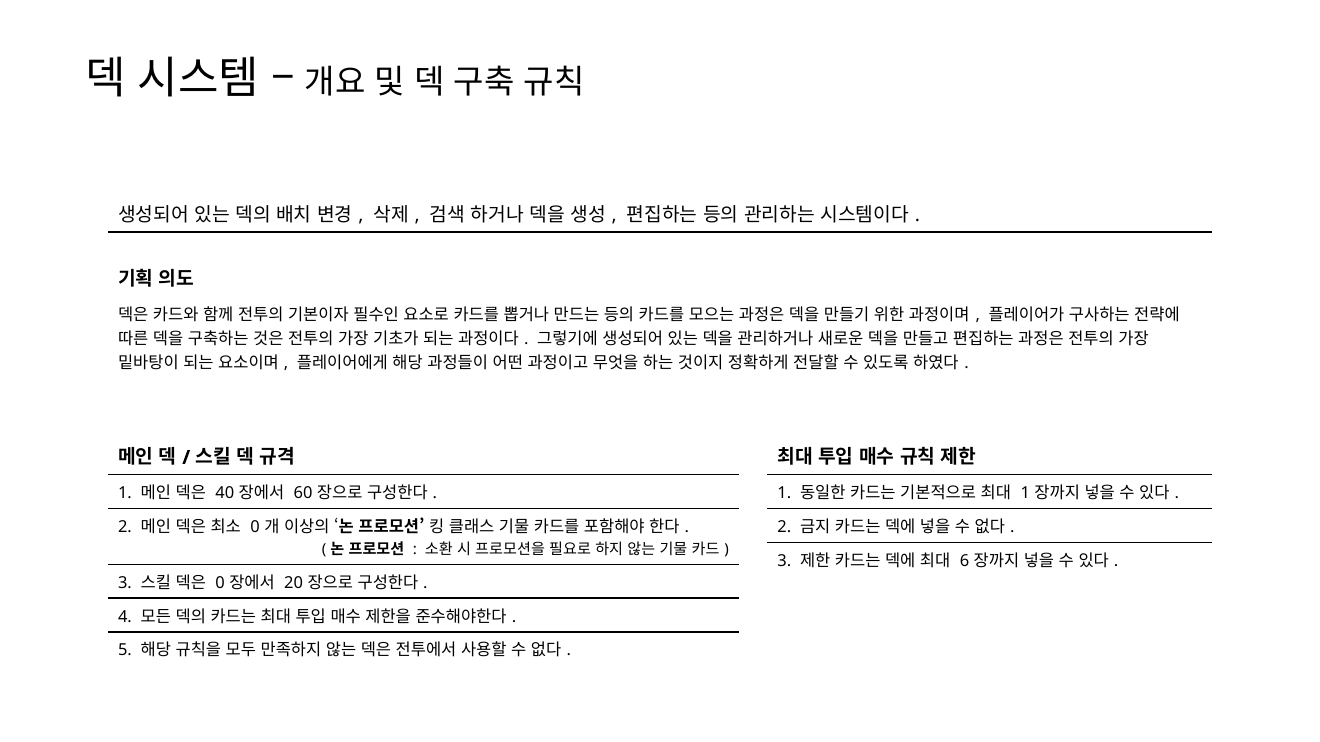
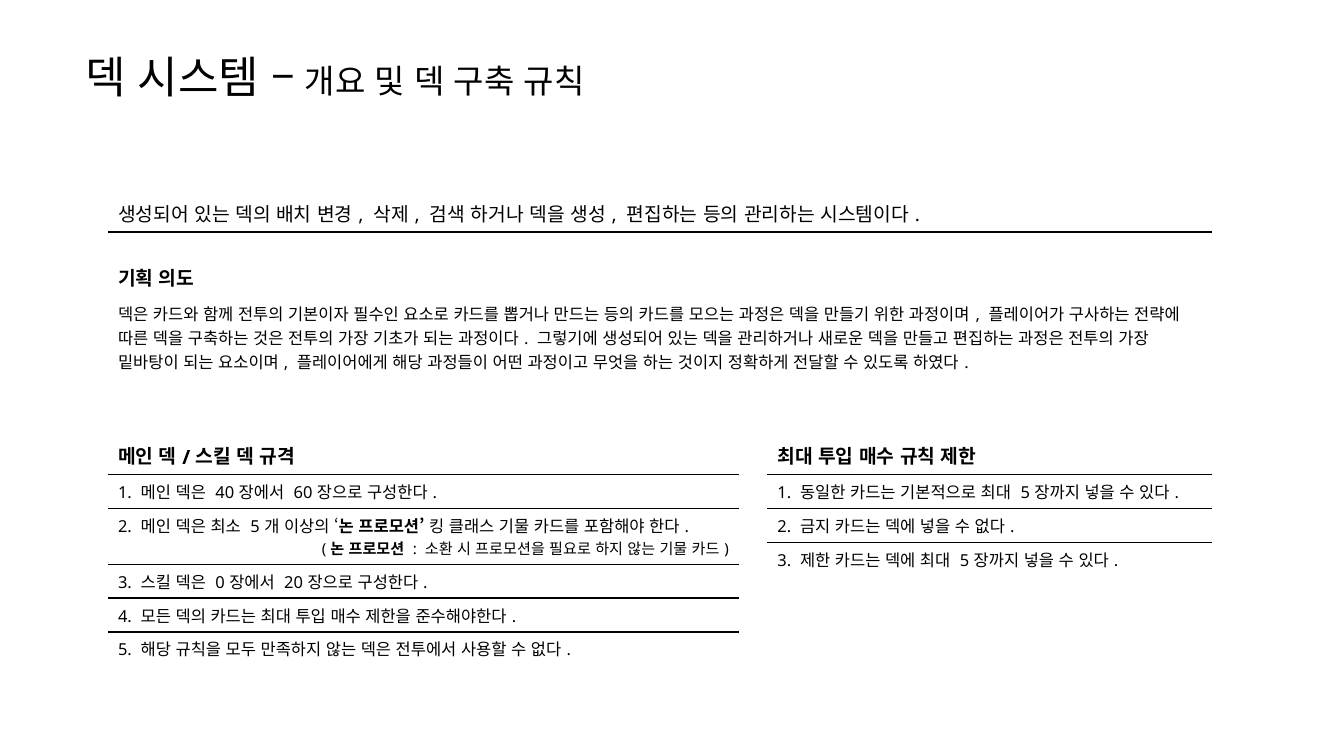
1: 1 -> 5 (1025, 493)
0: 0 -> 5 (255, 527)
6: 6 -> 5 (965, 561)
